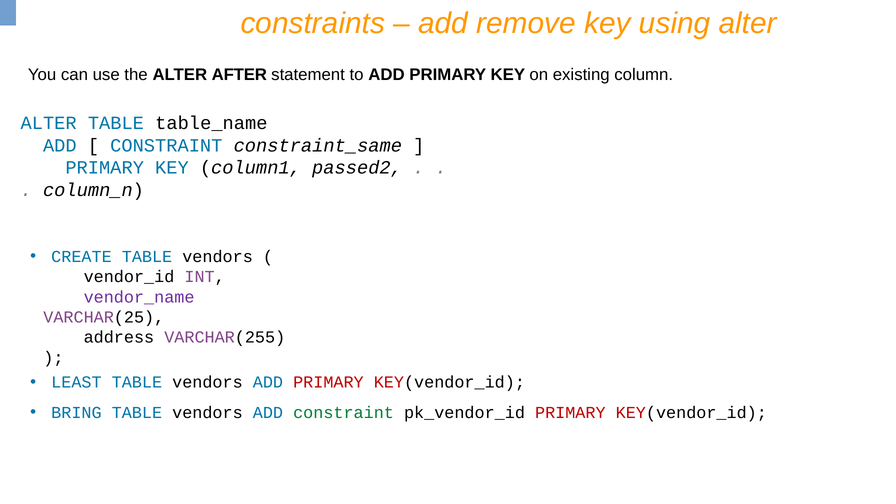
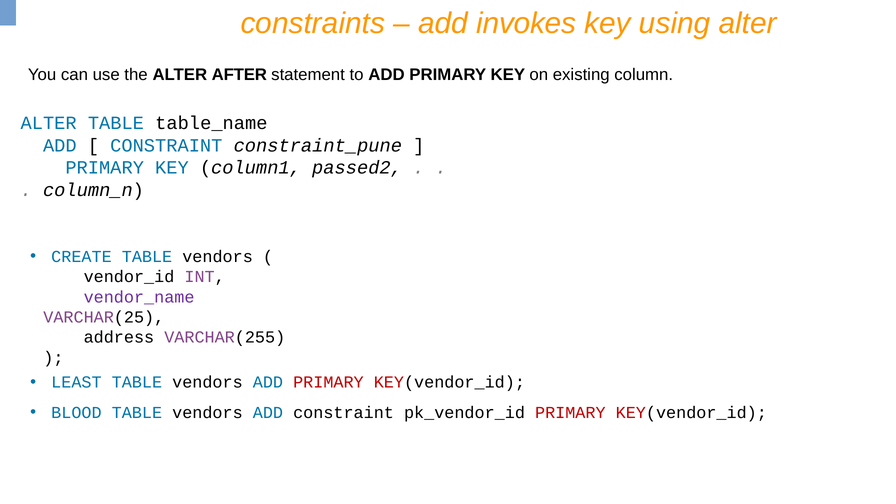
remove: remove -> invokes (526, 23)
constraint_same: constraint_same -> constraint_pune (318, 145)
BRING: BRING -> BLOOD (76, 413)
constraint colour: green -> black (344, 413)
